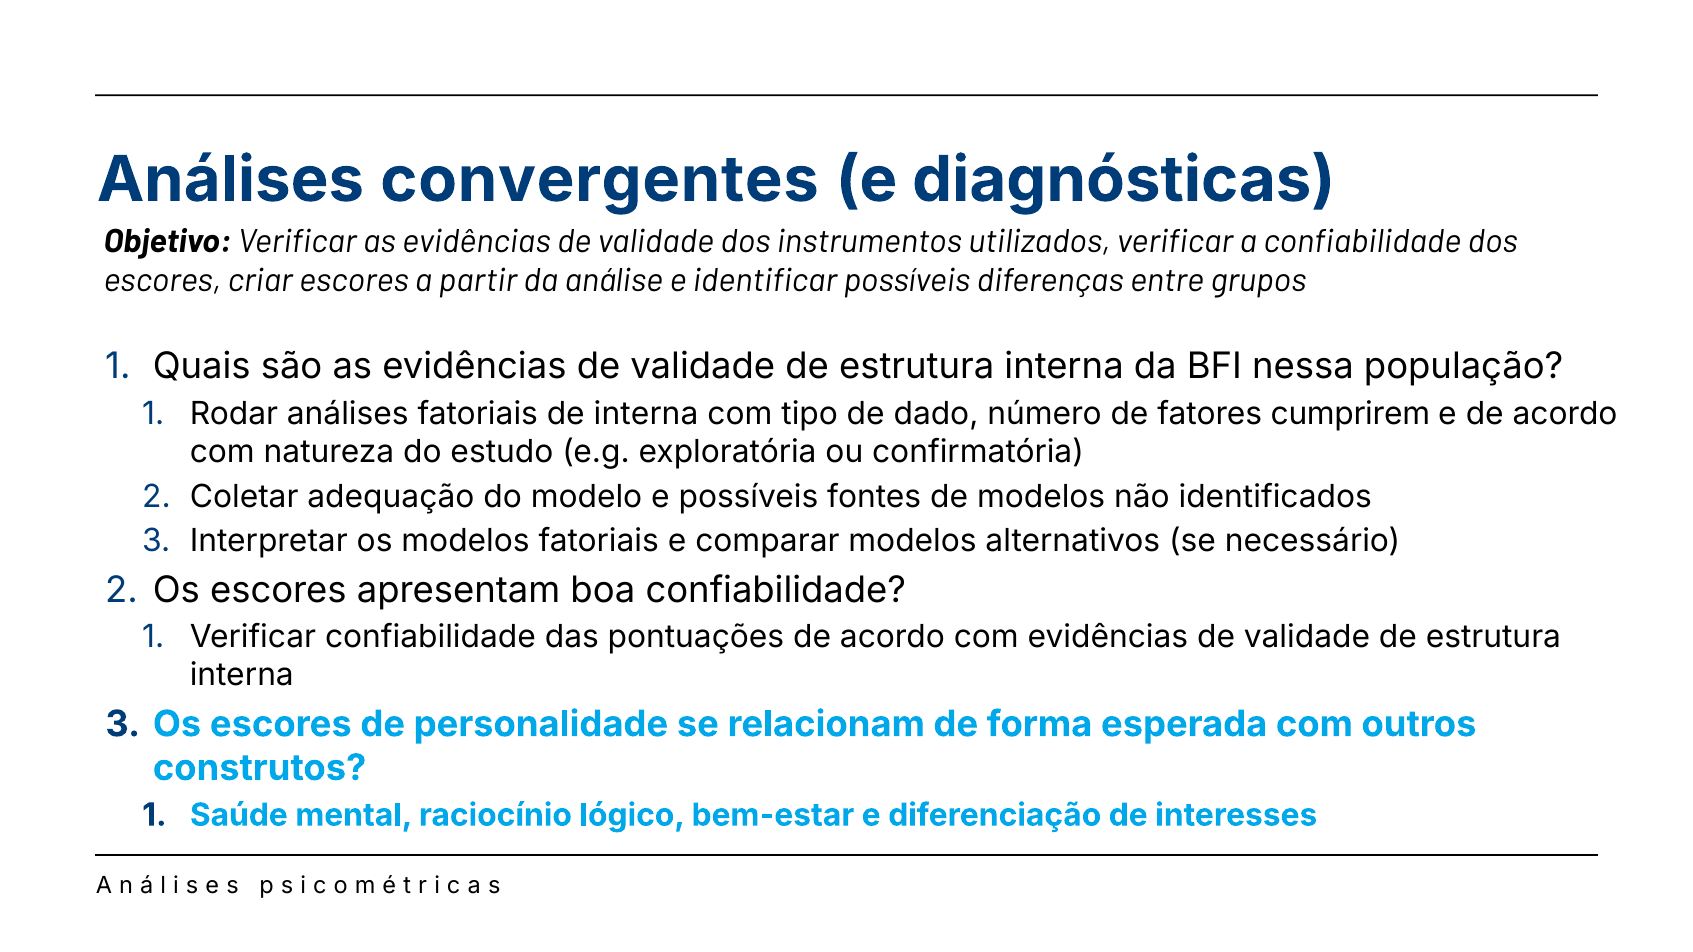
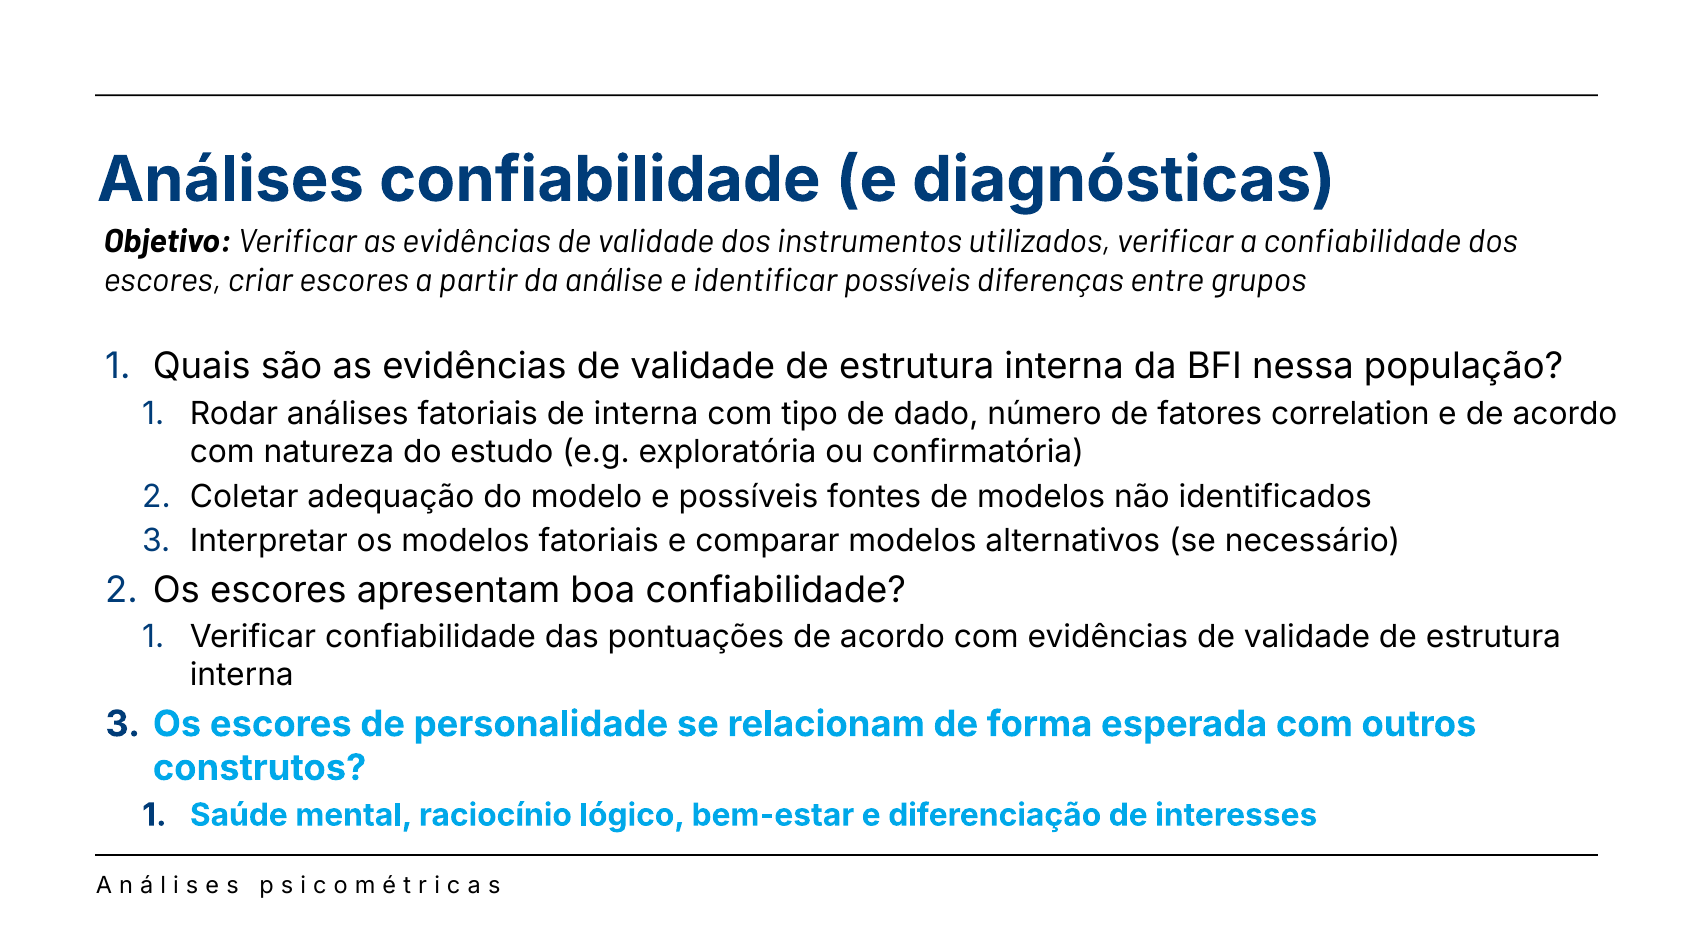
Análises convergentes: convergentes -> confiabilidade (600, 180)
cumprirem: cumprirem -> correlation (1350, 414)
